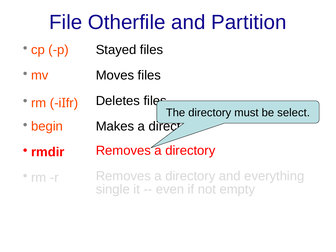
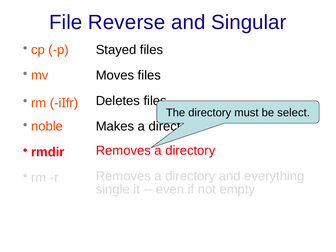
Otherfile: Otherfile -> Reverse (127, 22)
Partition: Partition -> Singular (249, 22)
begin: begin -> noble (47, 126)
